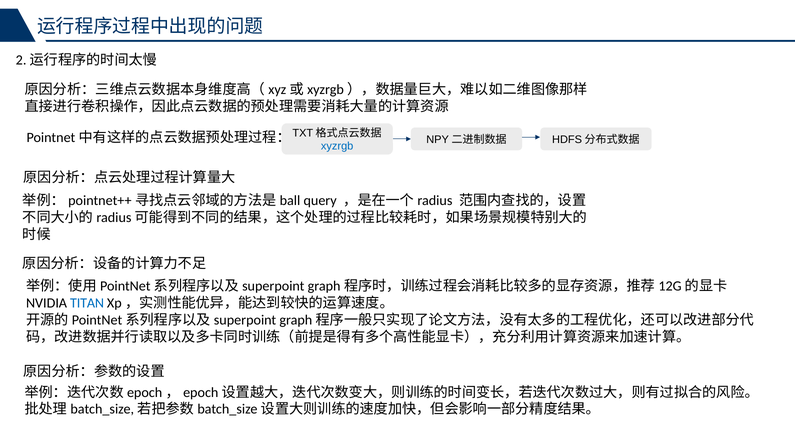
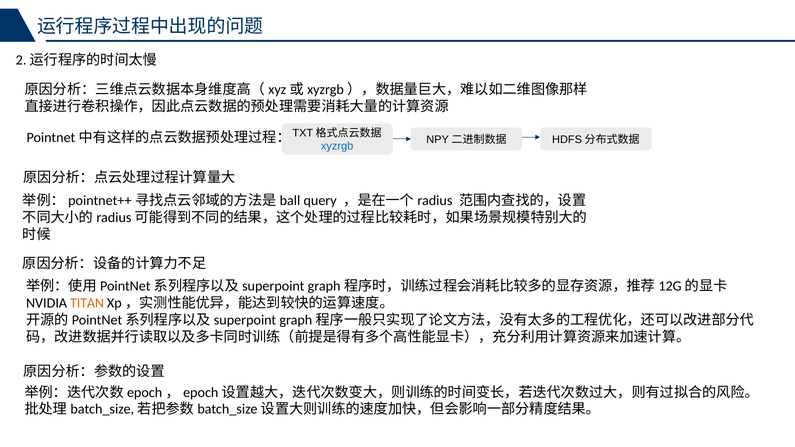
TITAN colour: blue -> orange (87, 303)
